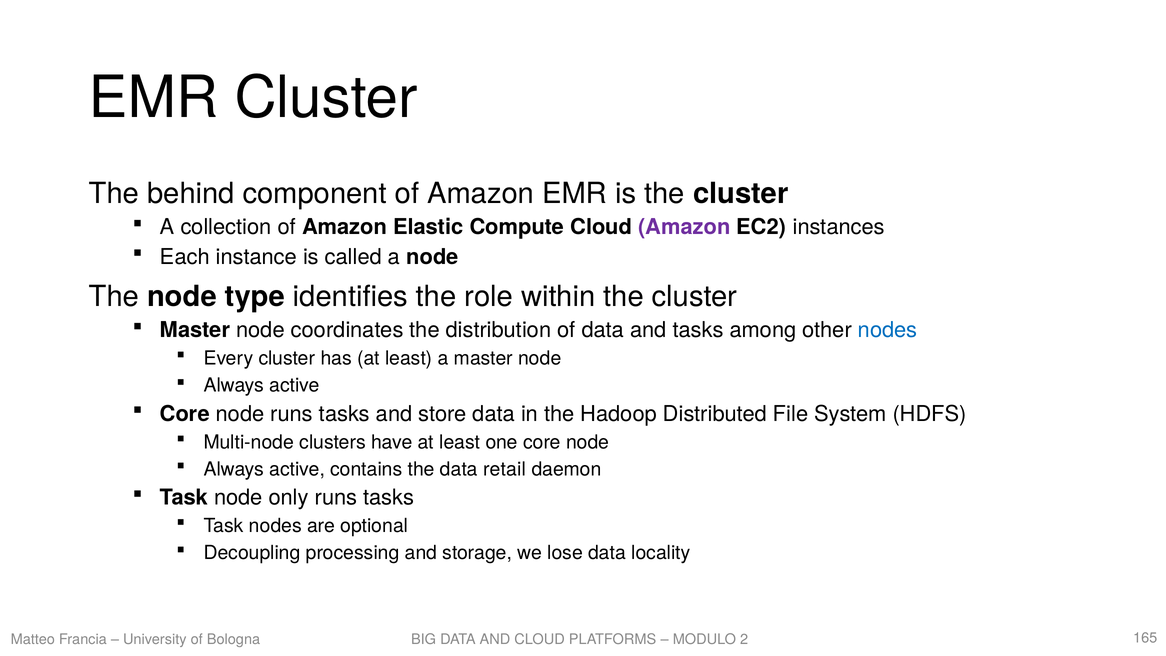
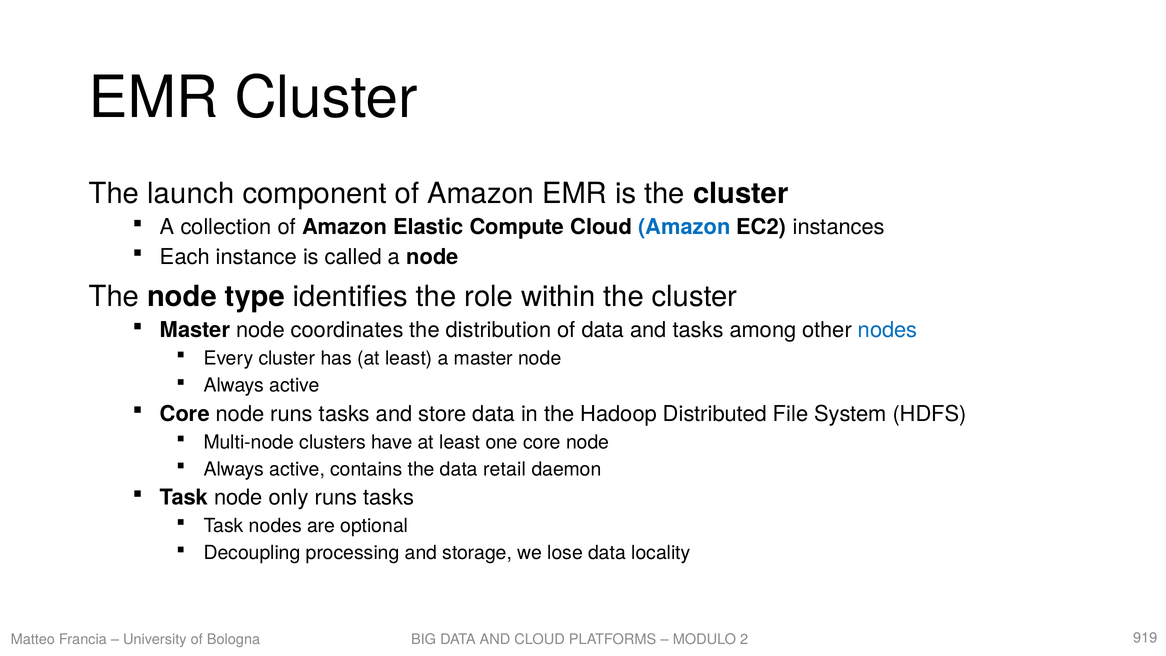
behind: behind -> launch (191, 193)
Amazon colour: purple -> blue (684, 227)
165: 165 -> 919 (1145, 638)
